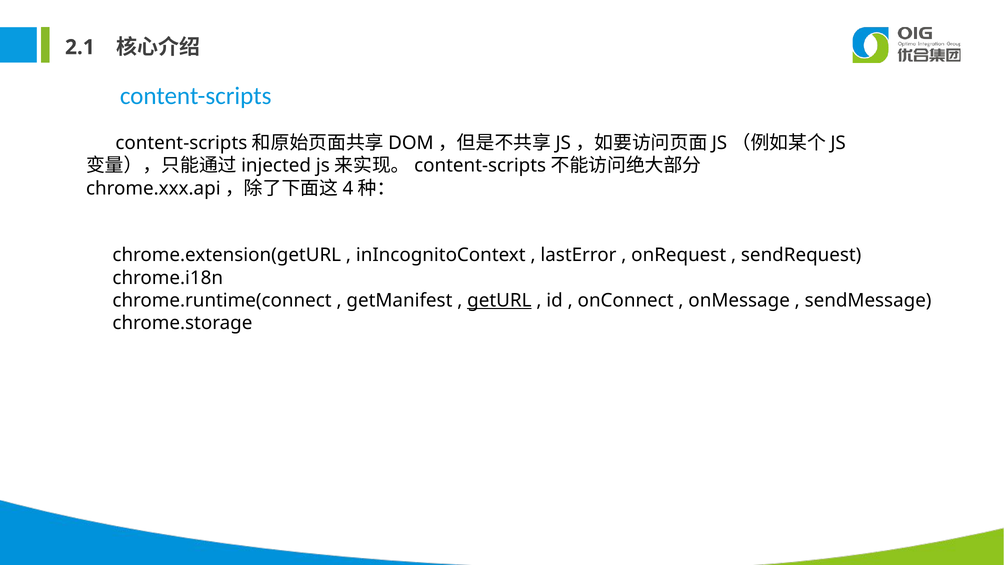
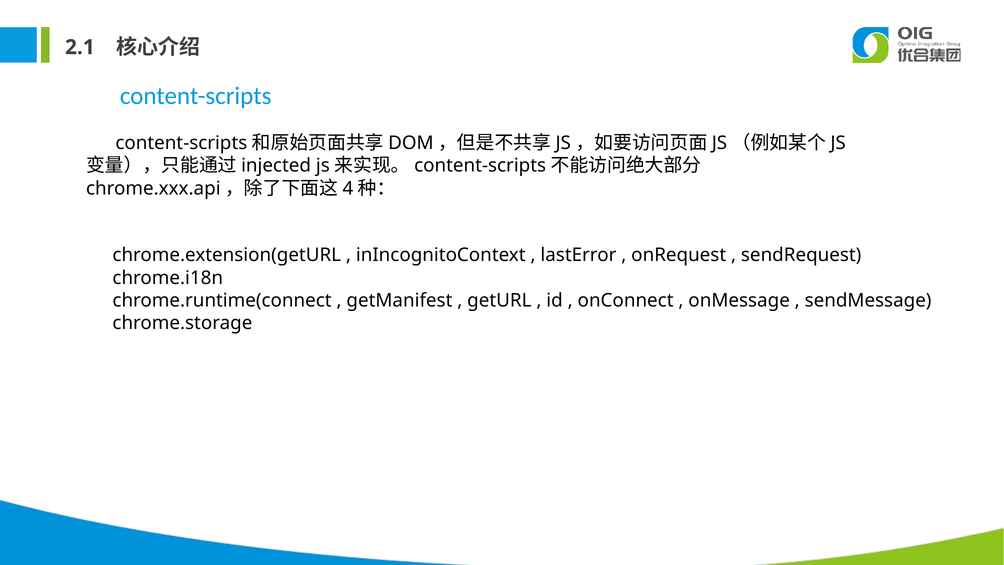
getURL underline: present -> none (499, 300)
